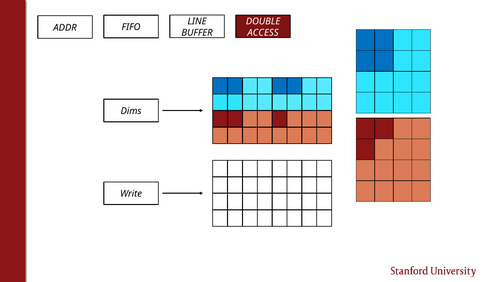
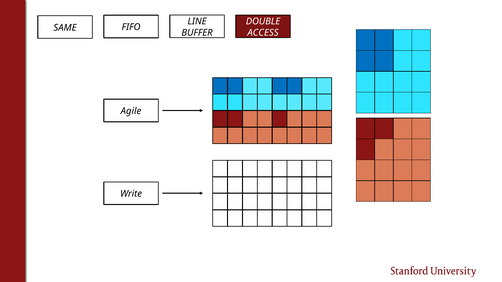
ADDR: ADDR -> SAME (65, 28)
Dims: Dims -> Agile (131, 111)
